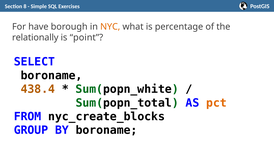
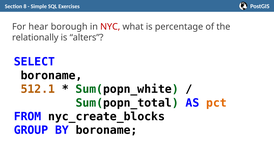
have: have -> hear (38, 27)
NYC colour: orange -> red (110, 27)
point: point -> alters (87, 38)
438.4: 438.4 -> 512.1 (38, 89)
